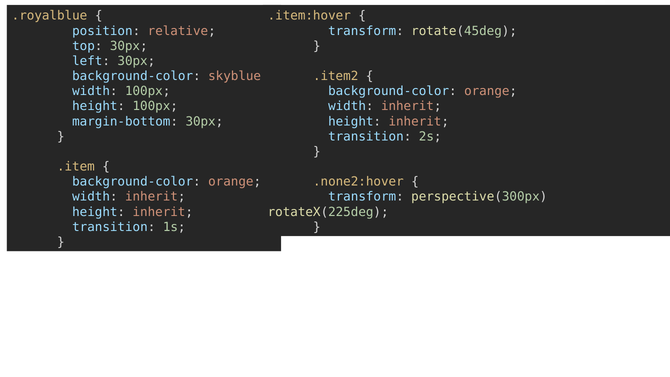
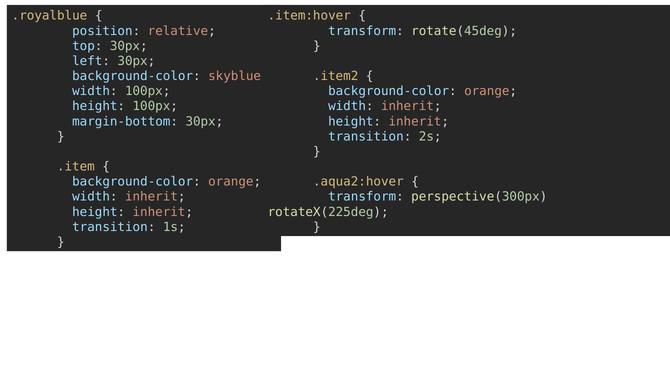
.none2:hover: .none2:hover -> .aqua2:hover (358, 182)
